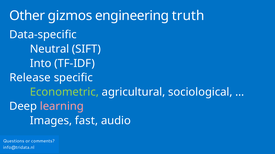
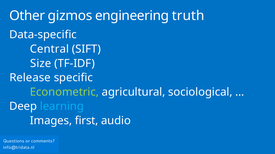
Neutral: Neutral -> Central (49, 49)
Into: Into -> Size (41, 64)
learning colour: pink -> light blue (62, 107)
fast: fast -> first (87, 121)
